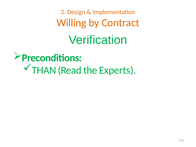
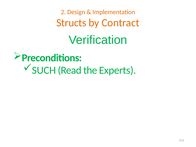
Willing: Willing -> Structs (71, 23)
THAN: THAN -> SUCH (44, 70)
